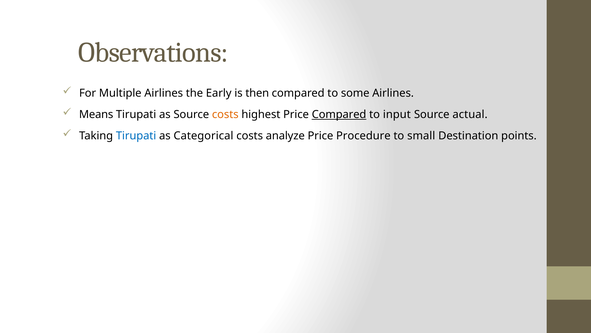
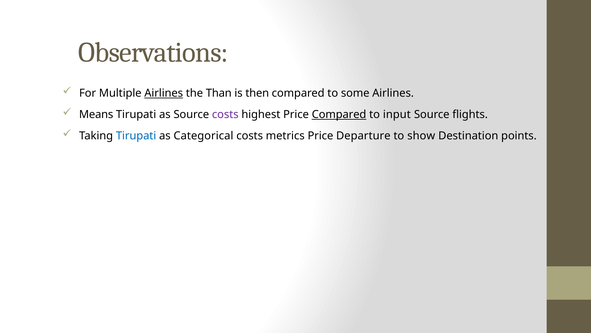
Airlines underline: none -> present (164, 93)
Early: Early -> Than (219, 93)
costs colour: orange -> purple (225, 114)
actual: actual -> flights (470, 114)
analyze: analyze -> metrics (285, 136)
Procedure: Procedure -> Departure (363, 136)
small: small -> show (421, 136)
